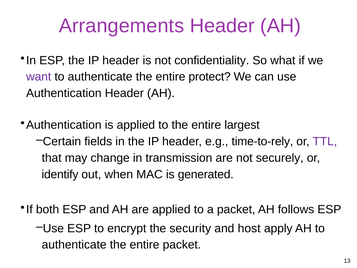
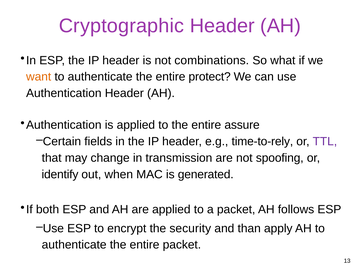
Arrangements: Arrangements -> Cryptographic (121, 26)
confidentiality: confidentiality -> combinations (212, 60)
want colour: purple -> orange (39, 77)
largest: largest -> assure (242, 125)
securely: securely -> spoofing (280, 158)
host: host -> than (249, 228)
